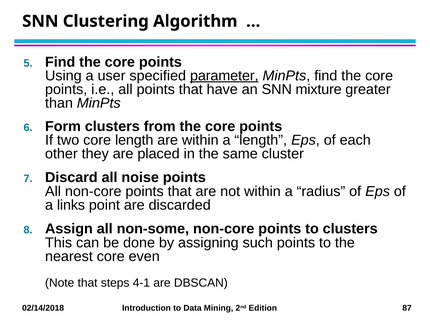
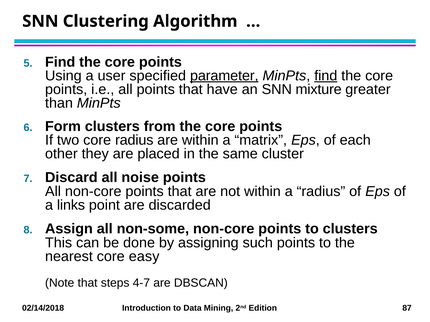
find underline: none -> present (326, 76)
core length: length -> radius (134, 140)
a length: length -> matrix (261, 140)
even: even -> easy (144, 257)
4-1: 4-1 -> 4-7 (141, 283)
